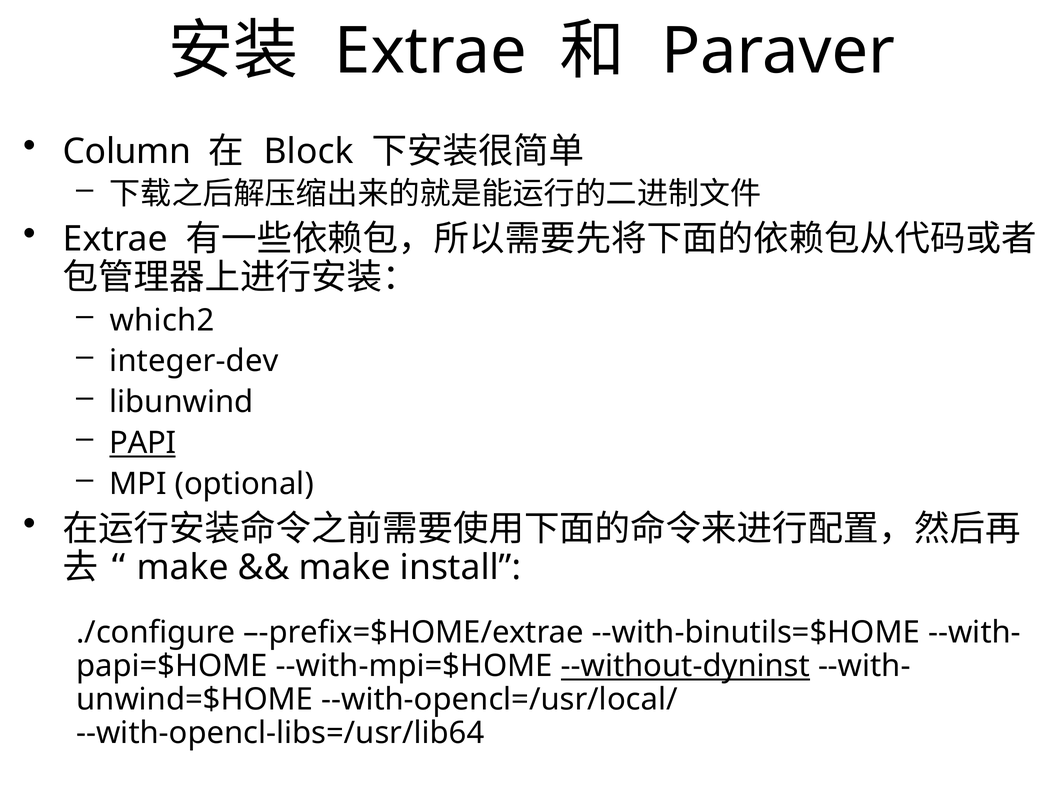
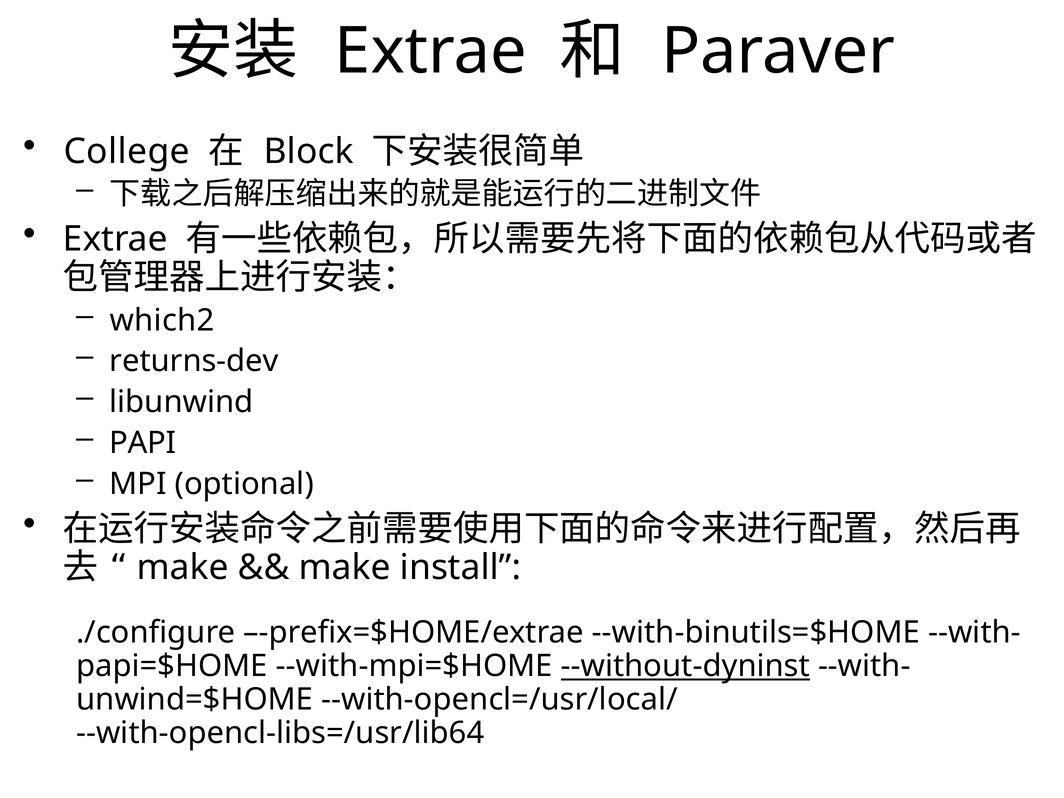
Column: Column -> College (127, 151)
integer-dev: integer-dev -> returns-dev (194, 361)
PAPI underline: present -> none (143, 443)
